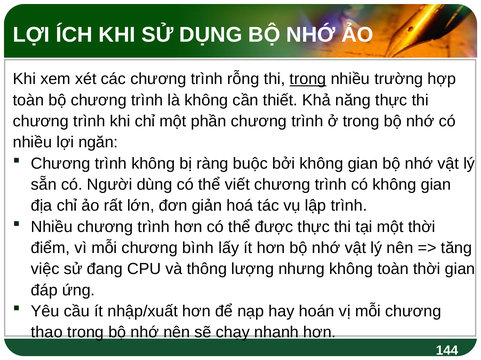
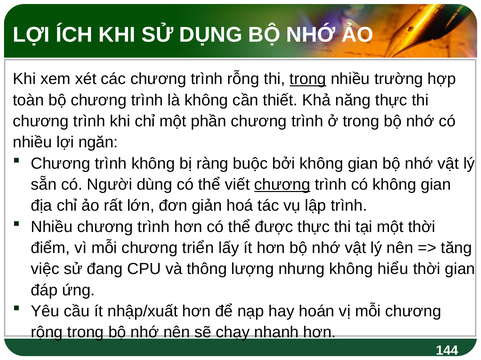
chương underline: none -> present (282, 185)
bình: bình -> triển (198, 248)
không toàn: toàn -> hiểu (393, 270)
thao: thao -> rộng (47, 333)
